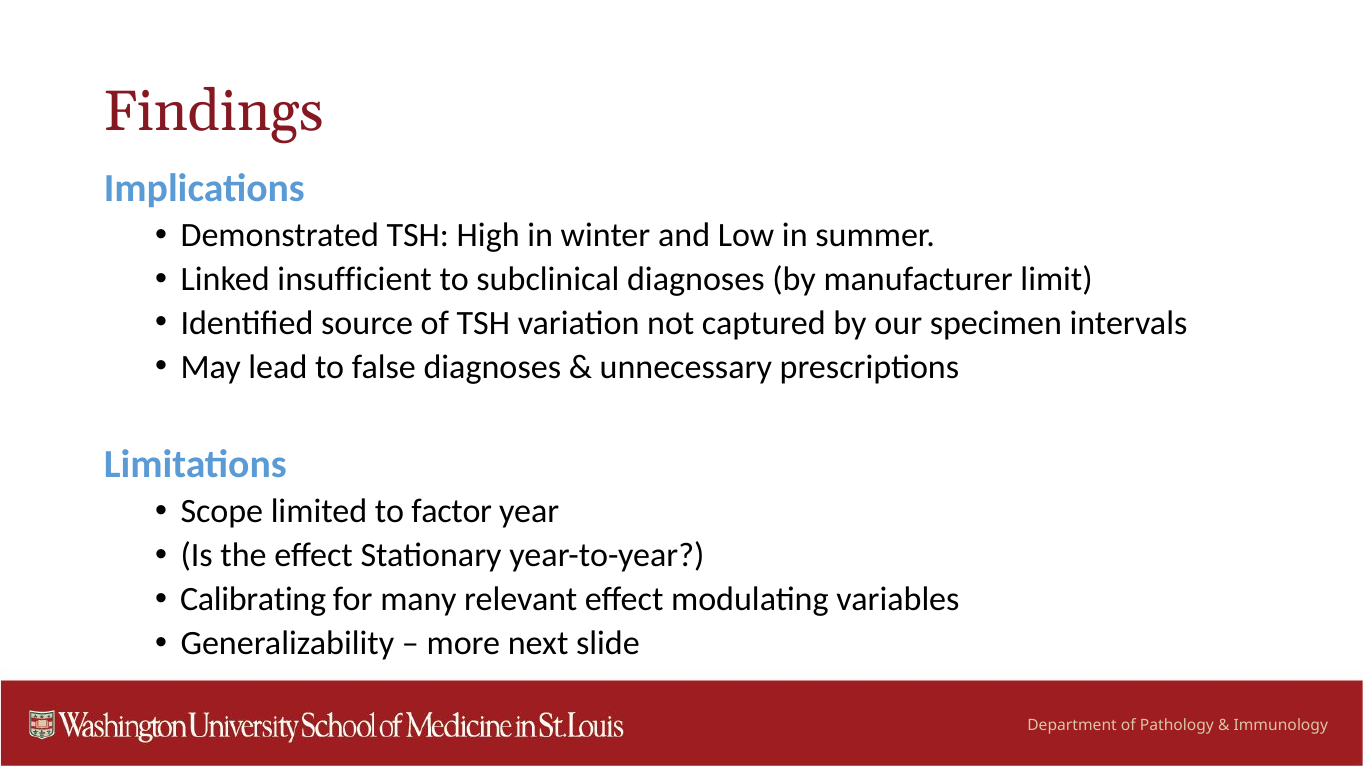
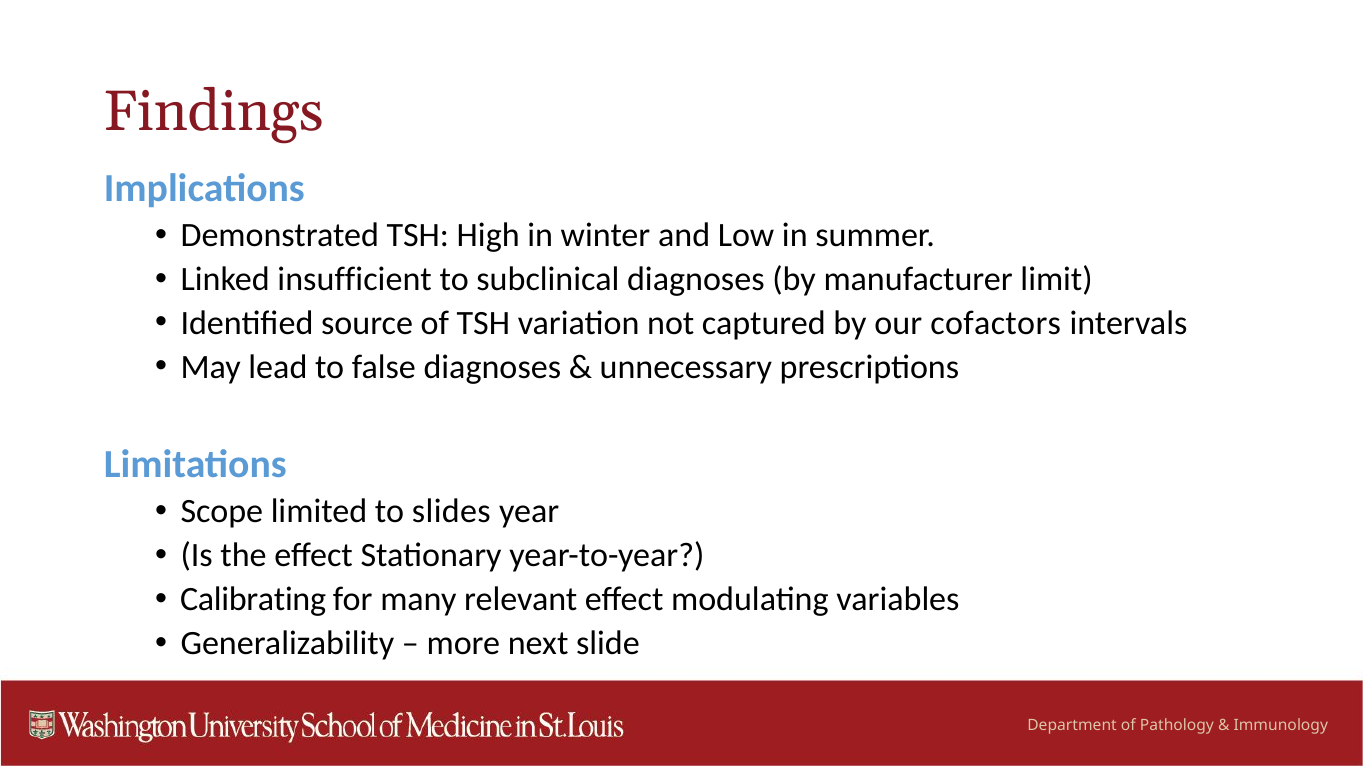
specimen: specimen -> cofactors (996, 323)
factor: factor -> slides (451, 512)
